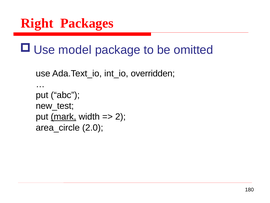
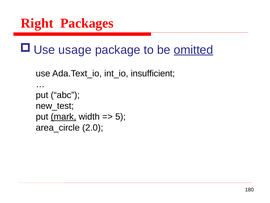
model: model -> usage (75, 50)
omitted underline: none -> present (193, 50)
overridden: overridden -> insufficient (153, 73)
2: 2 -> 5 (120, 117)
